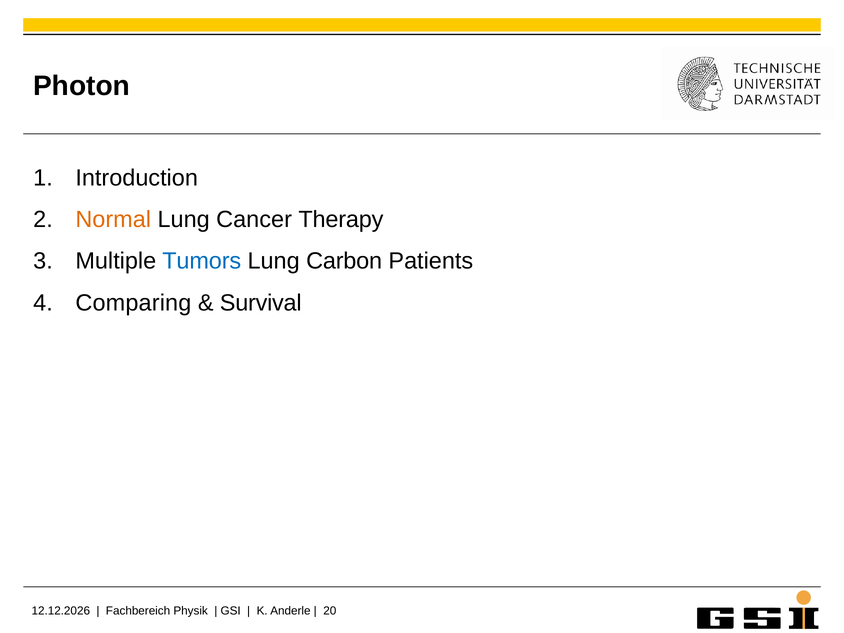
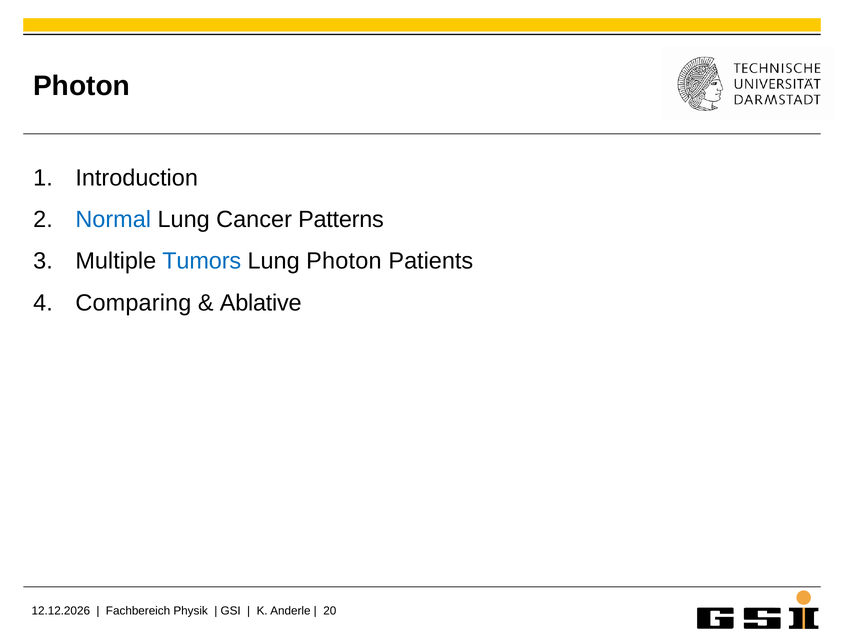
Normal colour: orange -> blue (113, 220)
Therapy: Therapy -> Patterns (341, 220)
Lung Carbon: Carbon -> Photon (344, 261)
Survival: Survival -> Ablative (261, 303)
